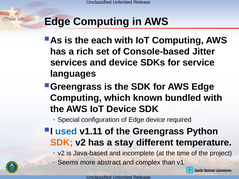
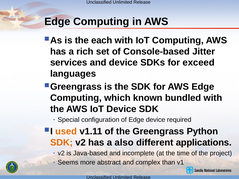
service: service -> exceed (199, 63)
used colour: blue -> orange (66, 132)
stay: stay -> also (124, 143)
temperature: temperature -> applications (204, 143)
